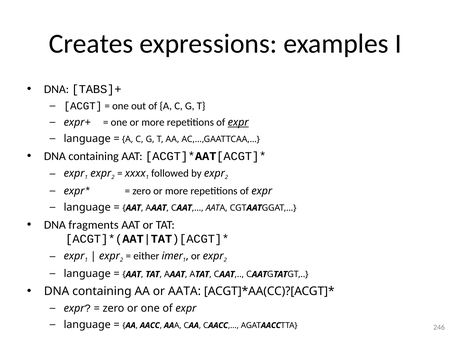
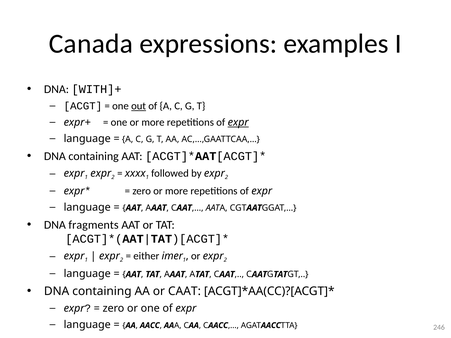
Creates: Creates -> Canada (91, 44)
TABS]+: TABS]+ -> WITH]+ (97, 89)
out underline: none -> present (139, 106)
or AATA: AATA -> CAAT (184, 292)
